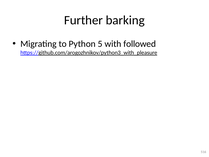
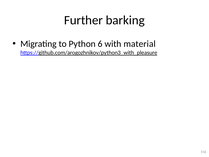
5: 5 -> 6 (100, 44)
followed: followed -> material (140, 44)
